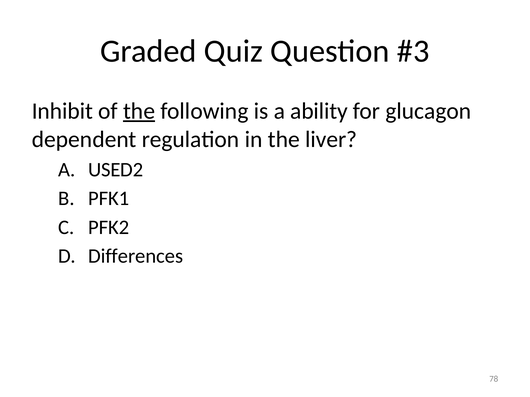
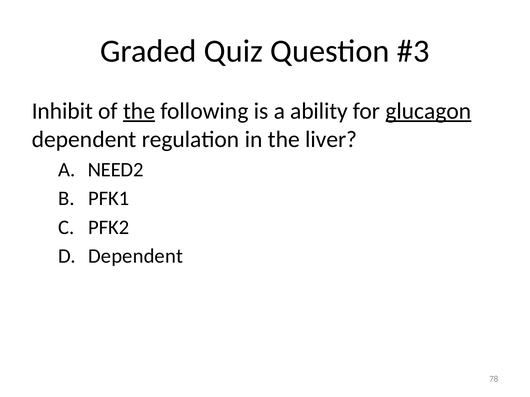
glucagon underline: none -> present (428, 111)
USED2: USED2 -> NEED2 (116, 170)
Differences: Differences -> Dependent (136, 257)
